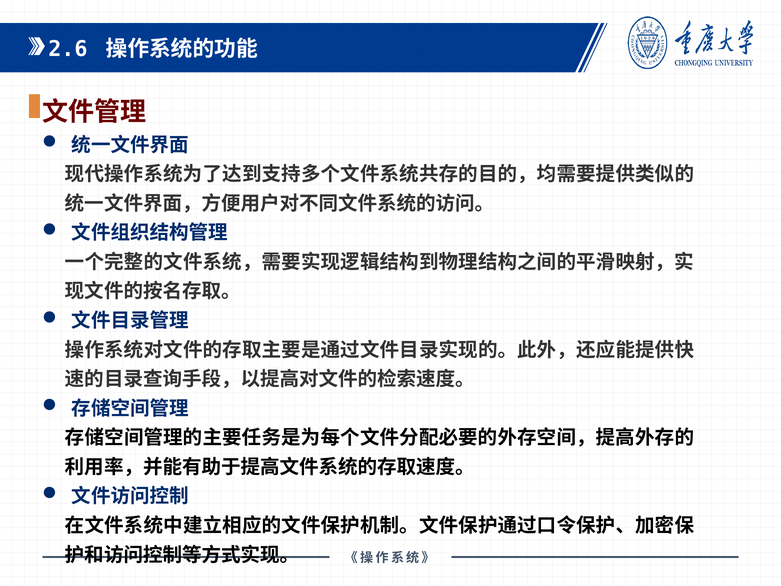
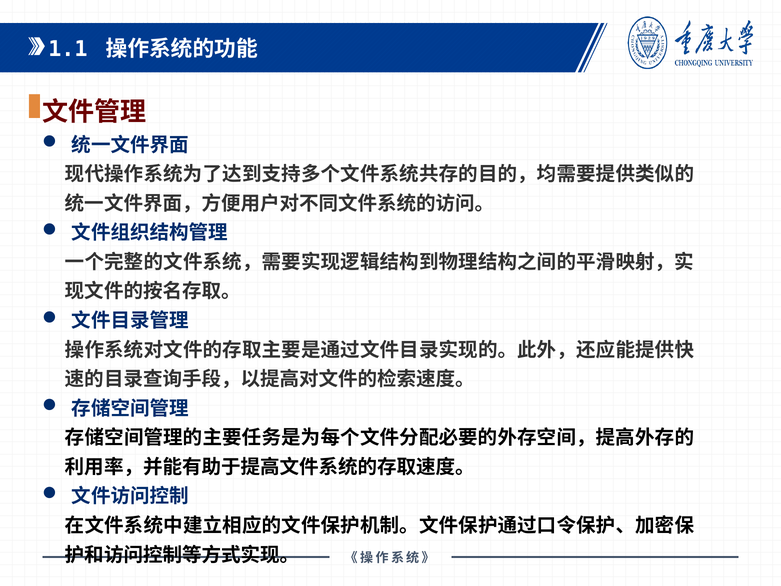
2.6: 2.6 -> 1.1 (68, 49)
